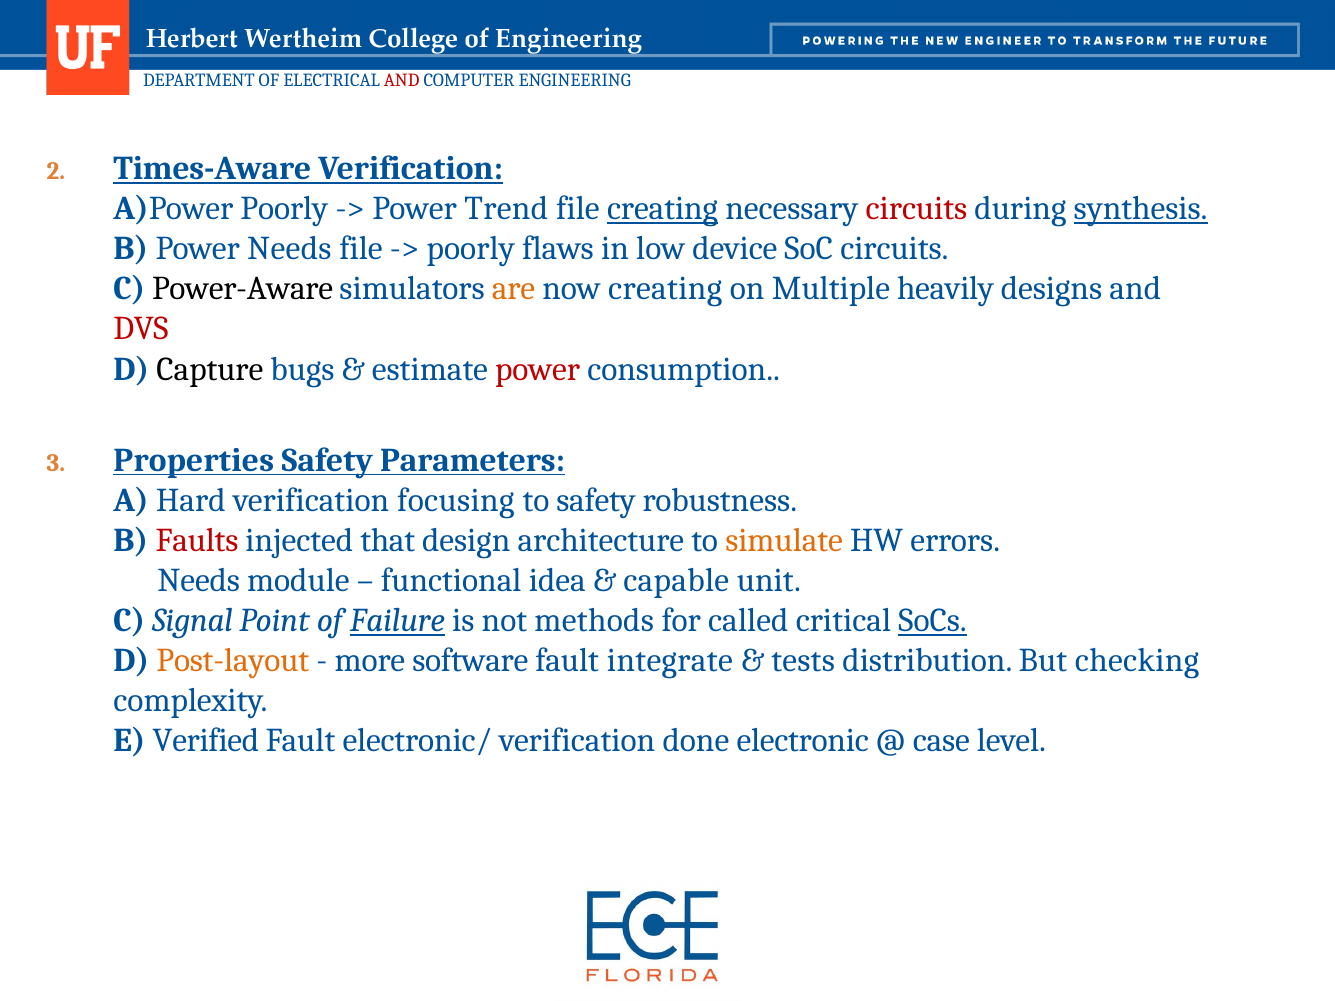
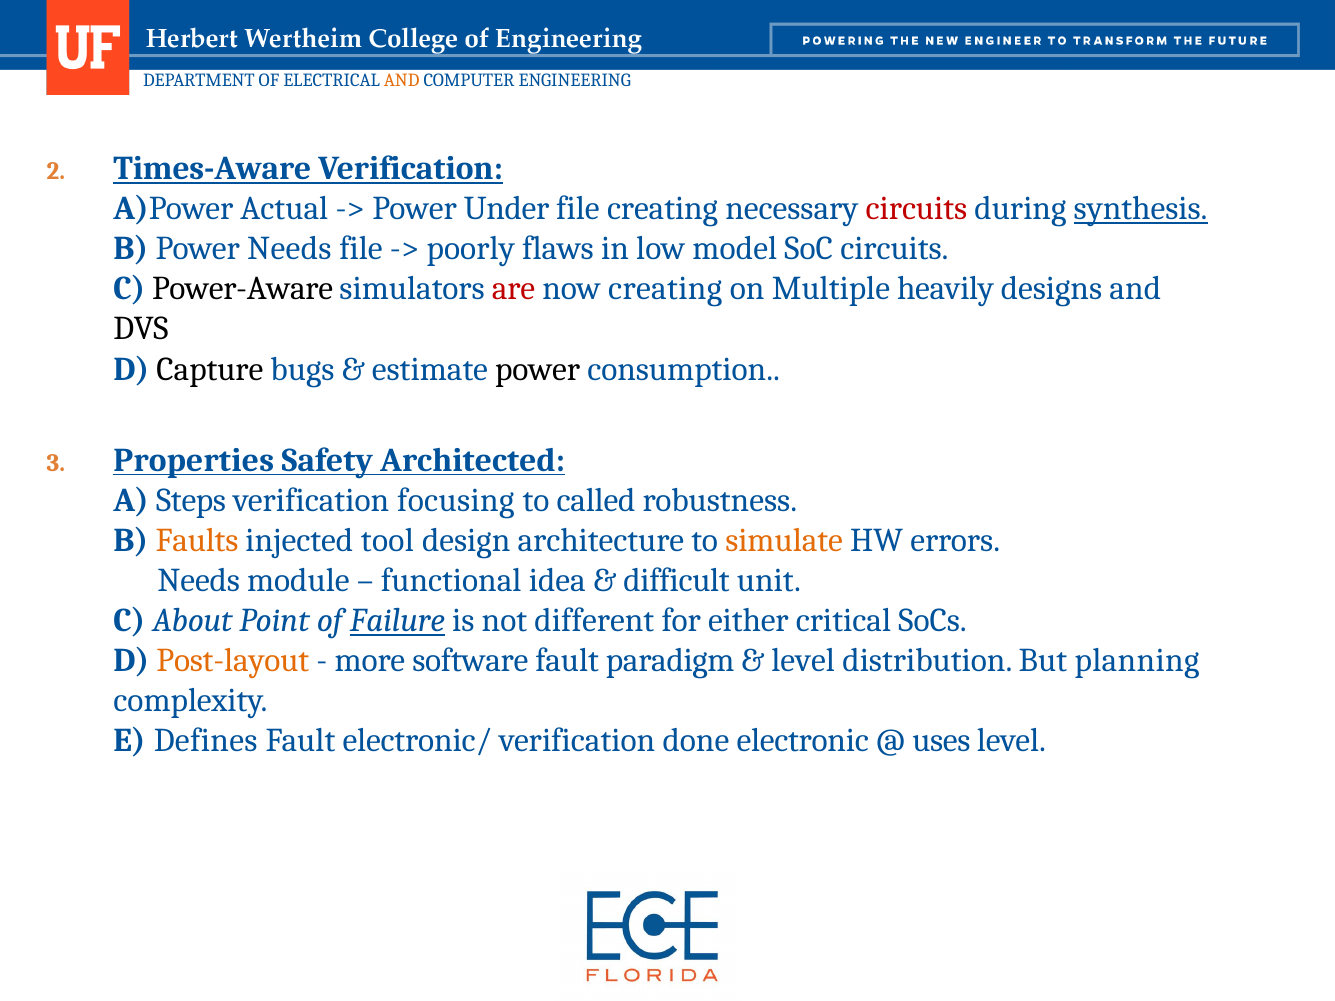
AND colour: red -> orange (402, 80)
A)Power Poorly: Poorly -> Actual (284, 209)
Trend: Trend -> Under (507, 209)
creating underline: present -> none (663, 209)
device: device -> model (735, 249)
are colour: orange -> red (514, 289)
DVS colour: red -> black (141, 329)
power colour: red -> black (538, 369)
Parameters: Parameters -> Architected (473, 460)
Hard: Hard -> Steps (191, 500)
to safety: safety -> called (596, 500)
Faults colour: red -> orange (197, 540)
that: that -> tool (387, 540)
capable: capable -> difficult (677, 580)
Signal: Signal -> About (193, 621)
methods: methods -> different (594, 621)
called: called -> either (748, 621)
SoCs underline: present -> none (933, 621)
integrate: integrate -> paradigm (670, 661)
tests: tests -> level (803, 661)
checking: checking -> planning (1137, 661)
Verified: Verified -> Defines (206, 741)
case: case -> uses (941, 741)
